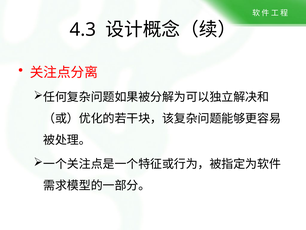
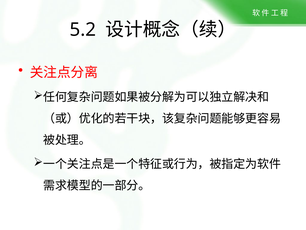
4.3: 4.3 -> 5.2 (83, 30)
